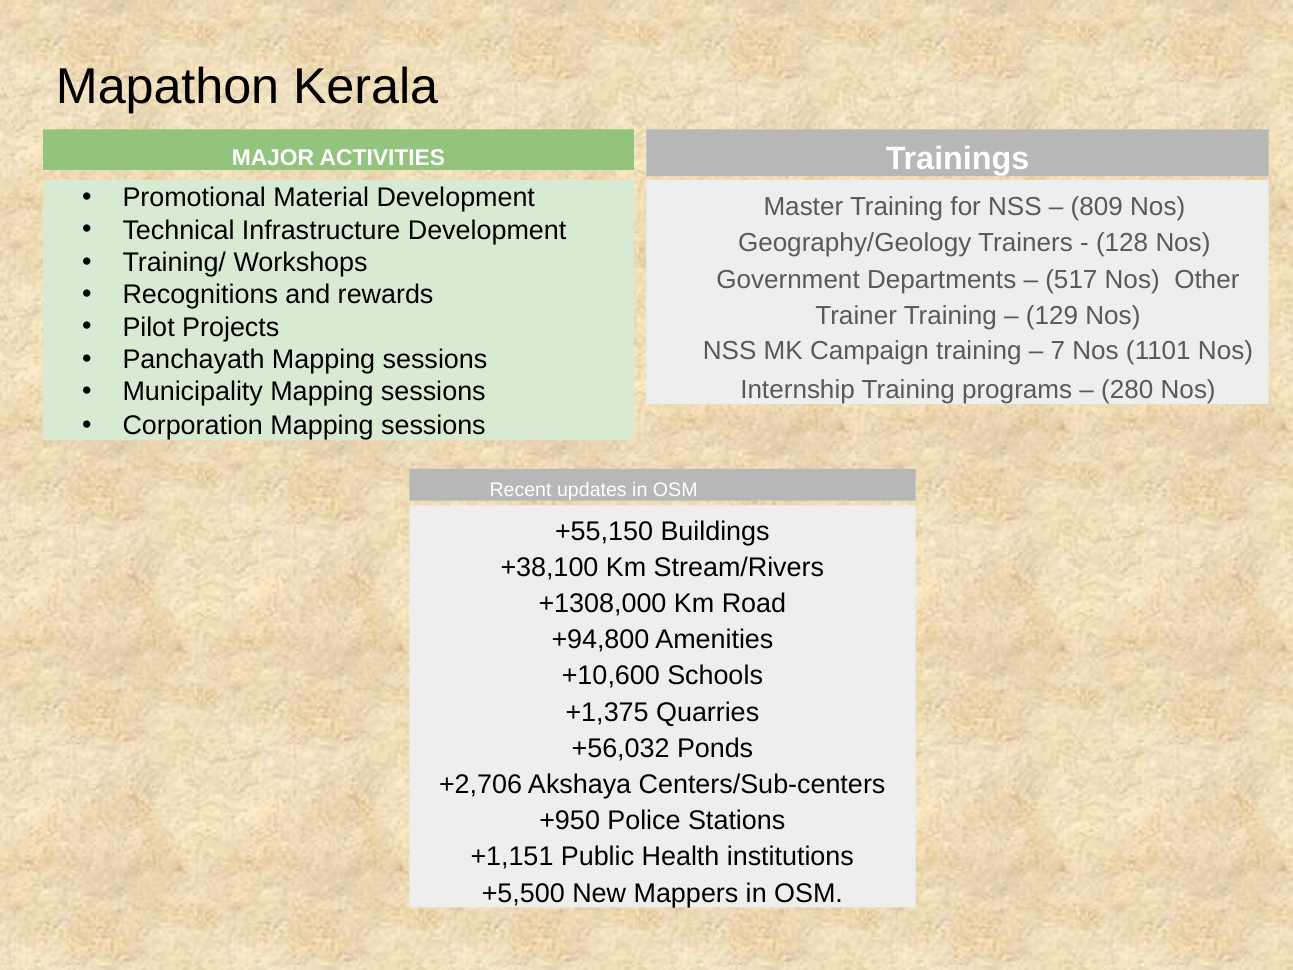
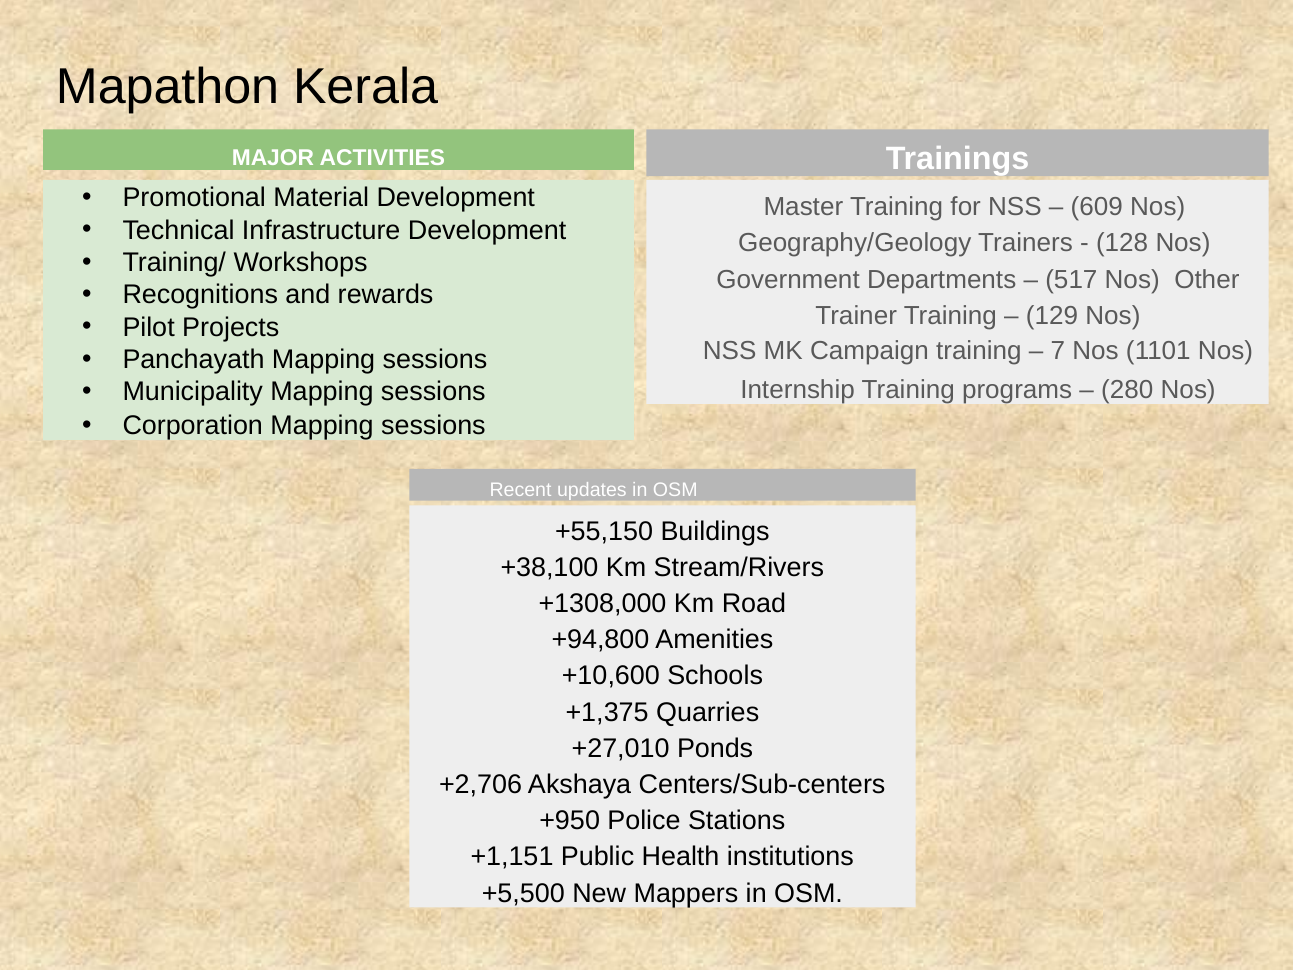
809: 809 -> 609 (1097, 207)
+56,032: +56,032 -> +27,010 (621, 748)
